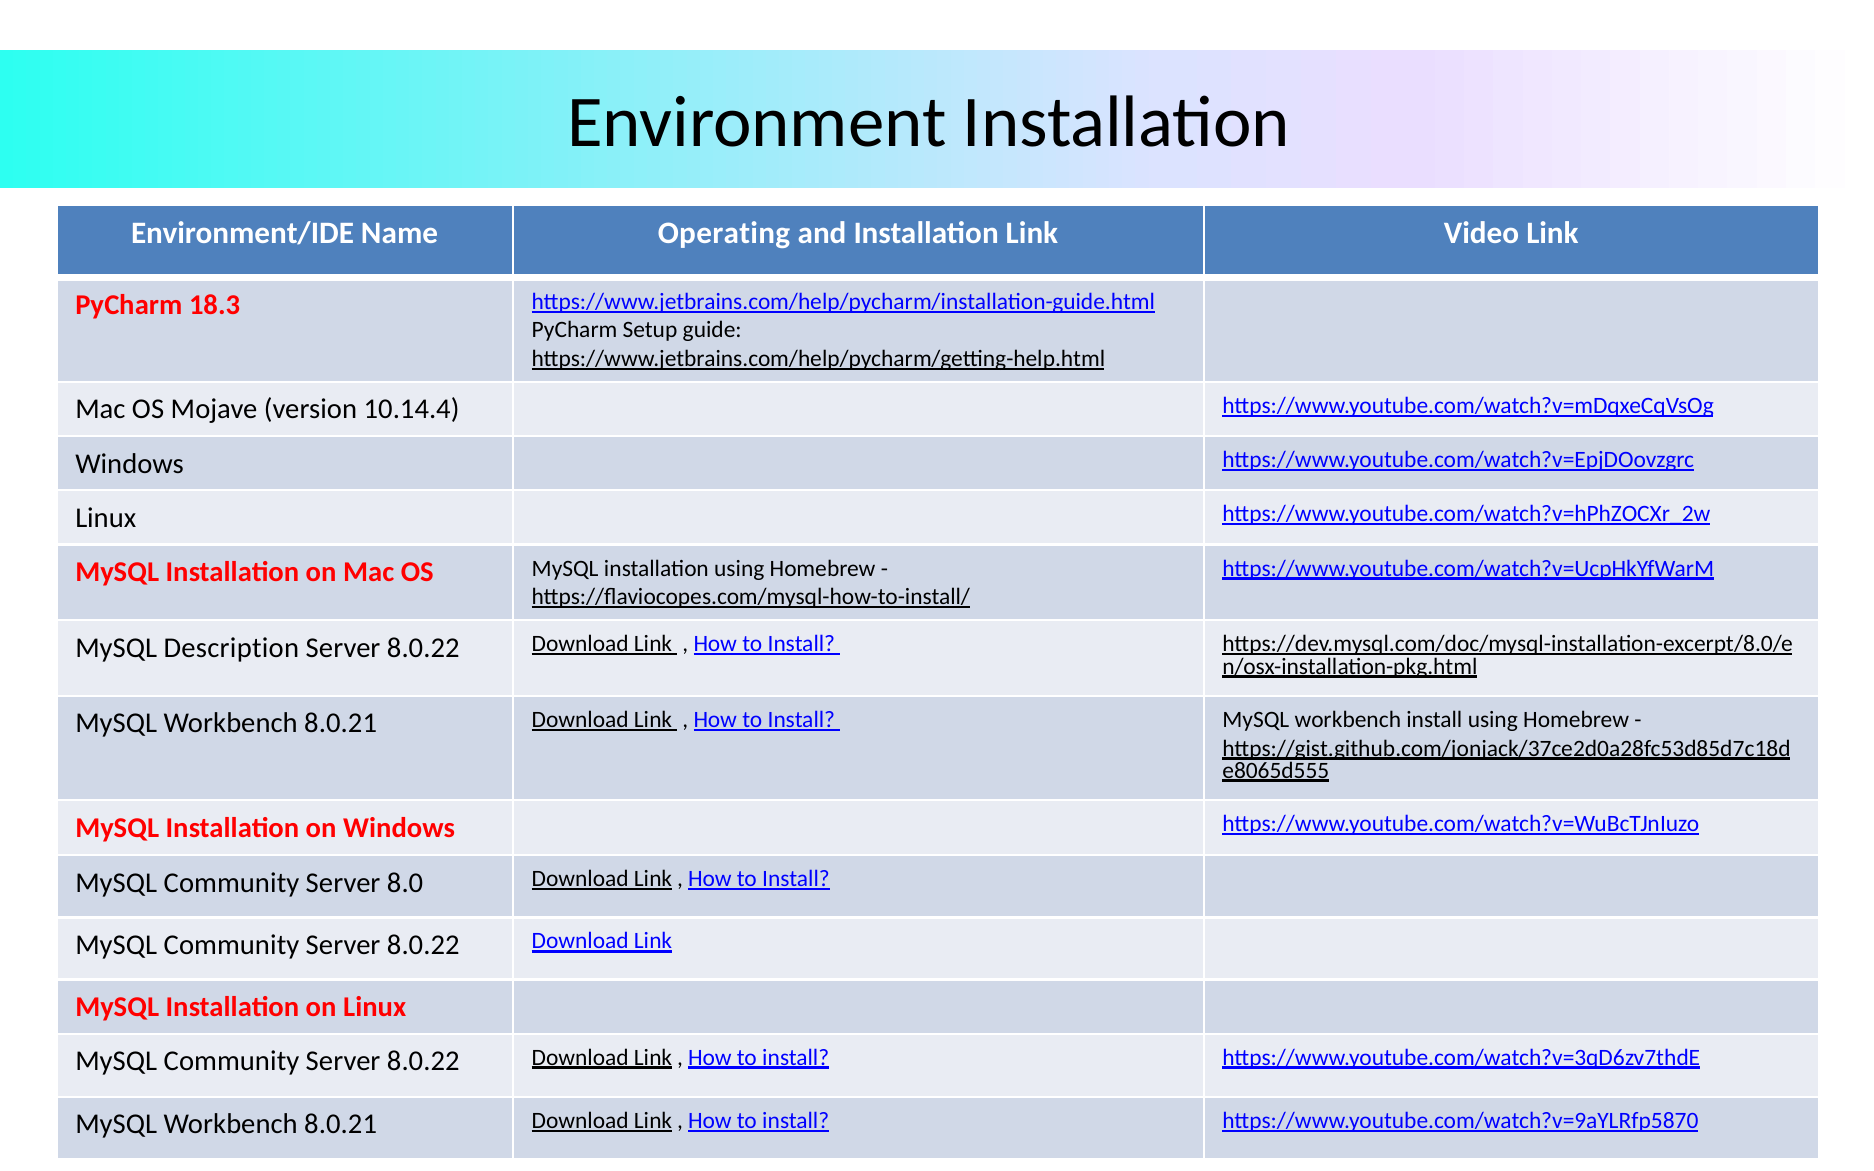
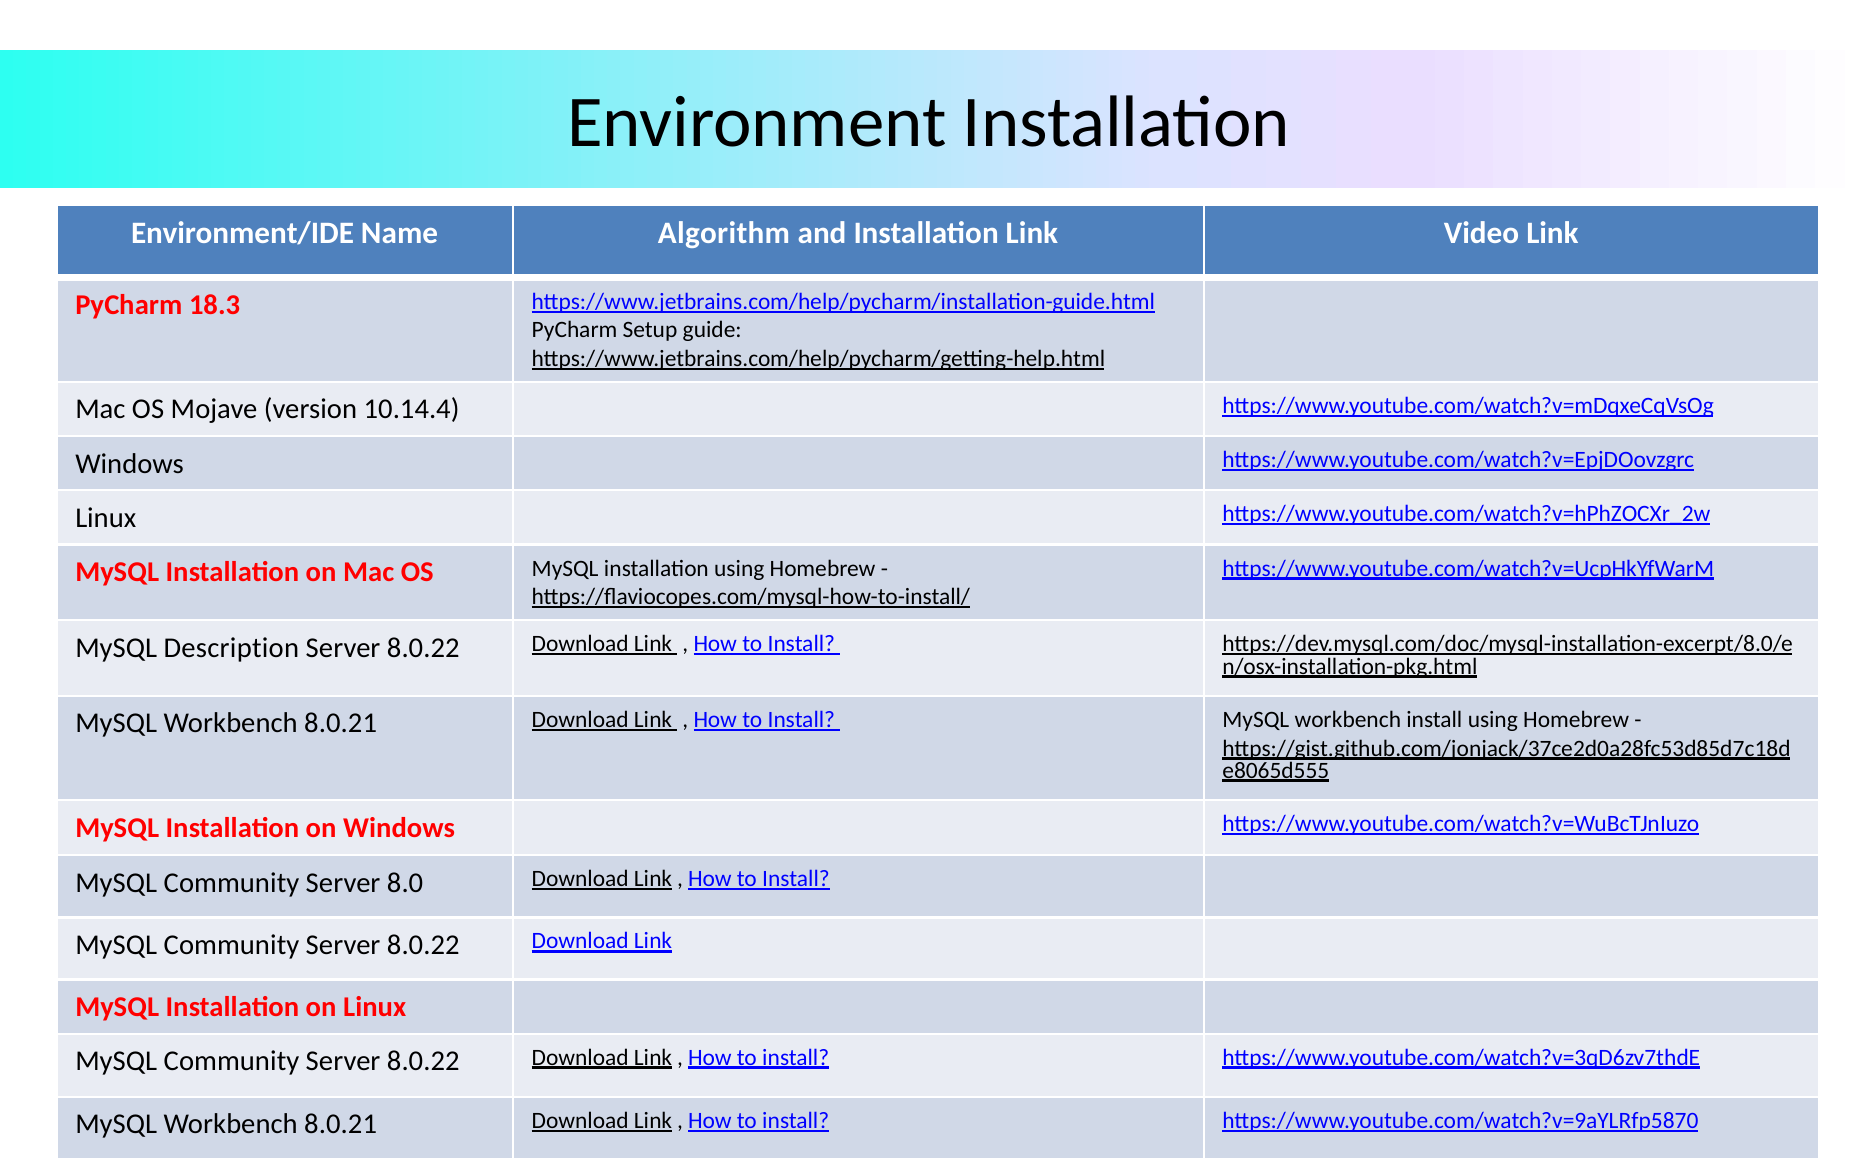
Operating: Operating -> Algorithm (724, 233)
